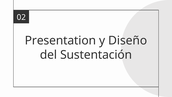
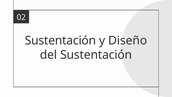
Presentation: Presentation -> Sustentación (60, 40)
